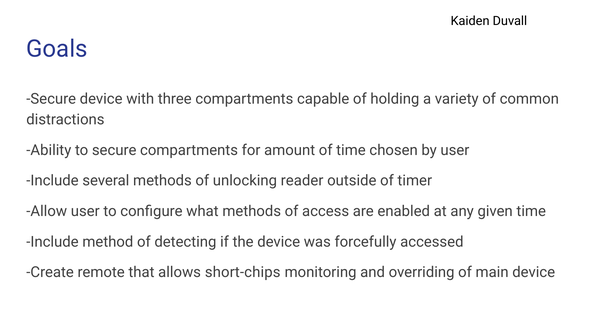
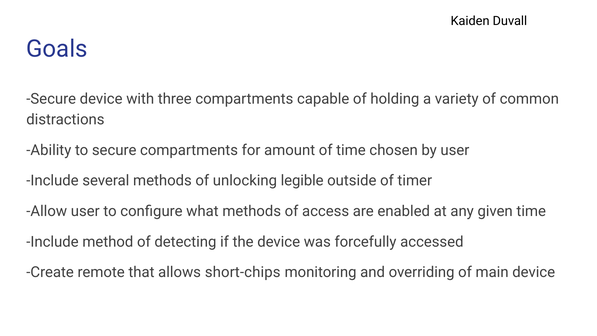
reader: reader -> legible (302, 181)
